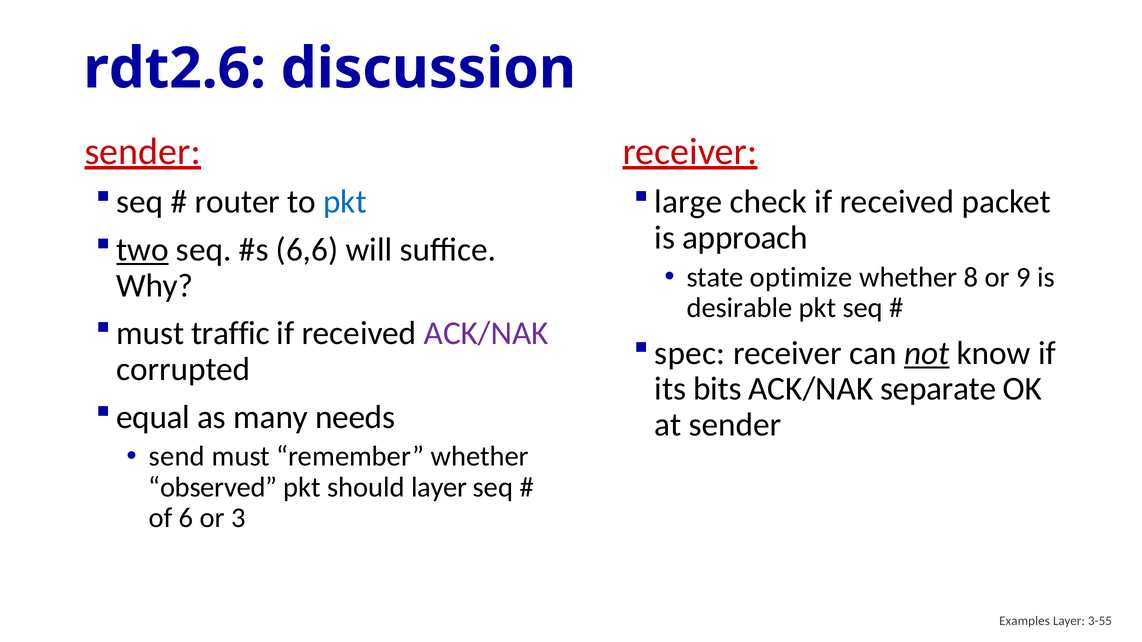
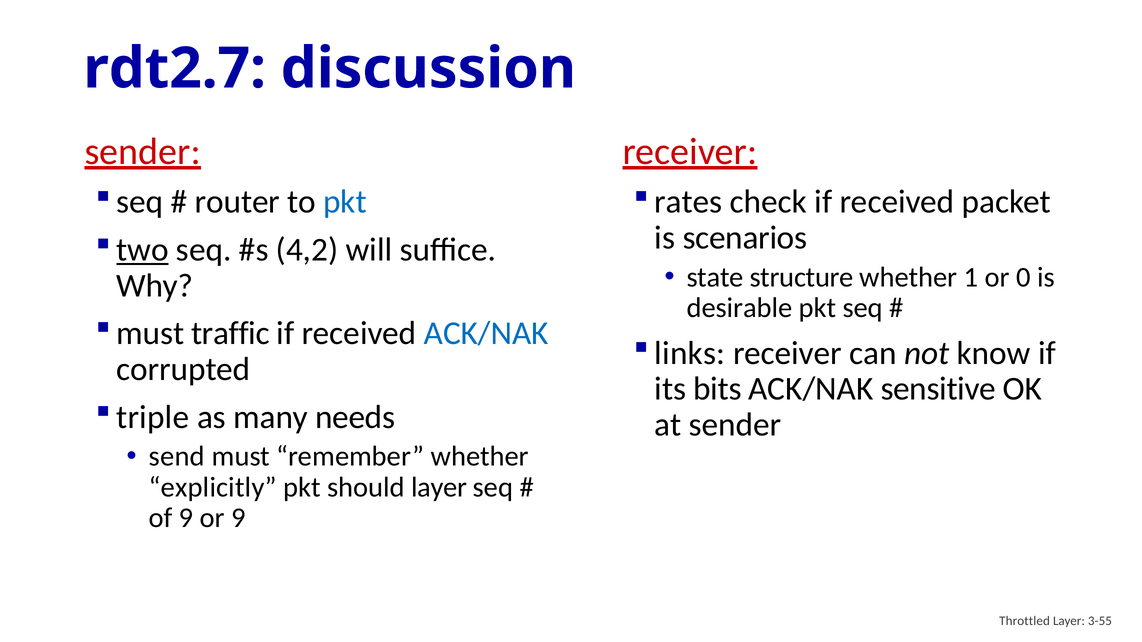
rdt2.6: rdt2.6 -> rdt2.7 (175, 69)
large: large -> rates (688, 202)
approach: approach -> scenarios (745, 238)
6,6: 6,6 -> 4,2 (307, 250)
optimize: optimize -> structure (802, 277)
8: 8 -> 1 (971, 277)
9: 9 -> 0 (1023, 277)
ACK/NAK colour: purple -> blue (486, 334)
spec: spec -> links (690, 353)
not underline: present -> none (927, 353)
separate: separate -> sensitive (938, 389)
equal: equal -> triple (153, 417)
observed: observed -> explicitly (213, 487)
of 6: 6 -> 9 (186, 518)
or 3: 3 -> 9 (238, 518)
Examples: Examples -> Throttled (1025, 621)
